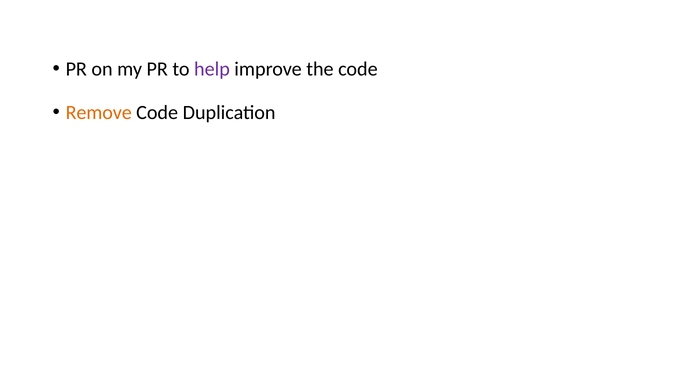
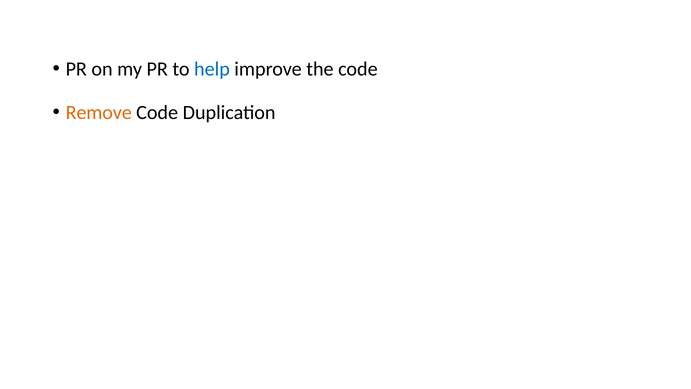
help colour: purple -> blue (212, 69)
